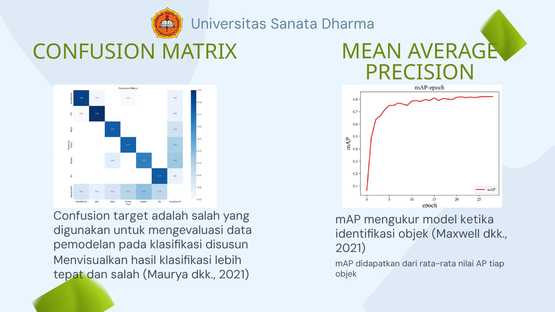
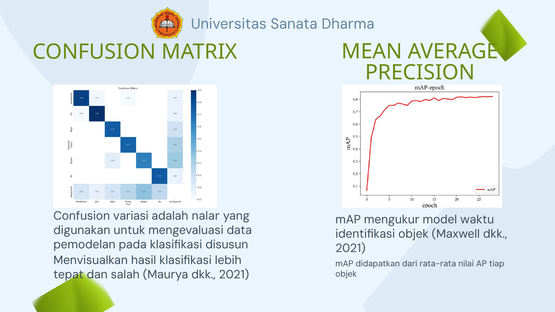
target: target -> variasi (131, 216)
adalah salah: salah -> nalar (206, 216)
ketika: ketika -> waktu (477, 220)
